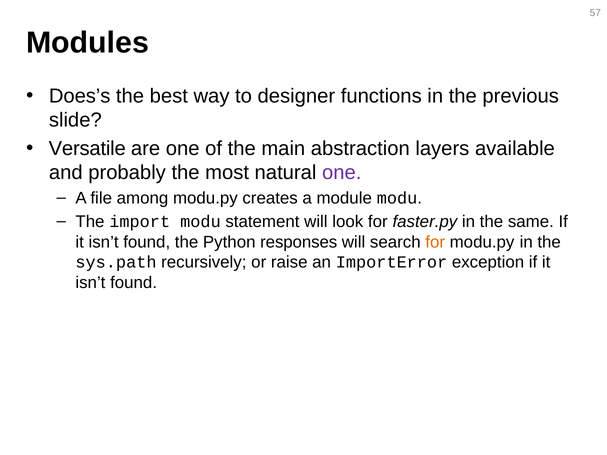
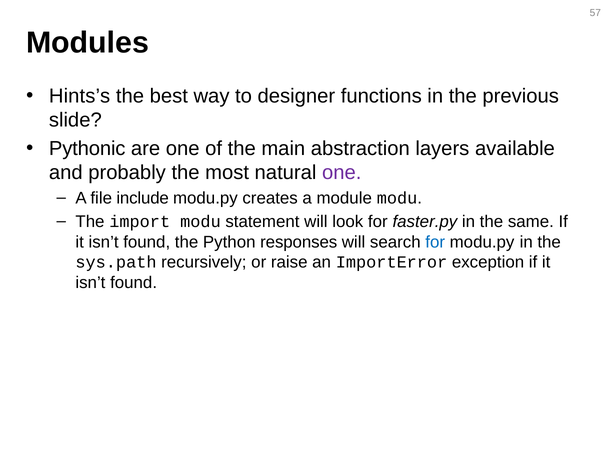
Does’s: Does’s -> Hints’s (80, 96)
Versatile: Versatile -> Pythonic (87, 149)
among: among -> include (143, 198)
for colour: orange -> blue (435, 242)
